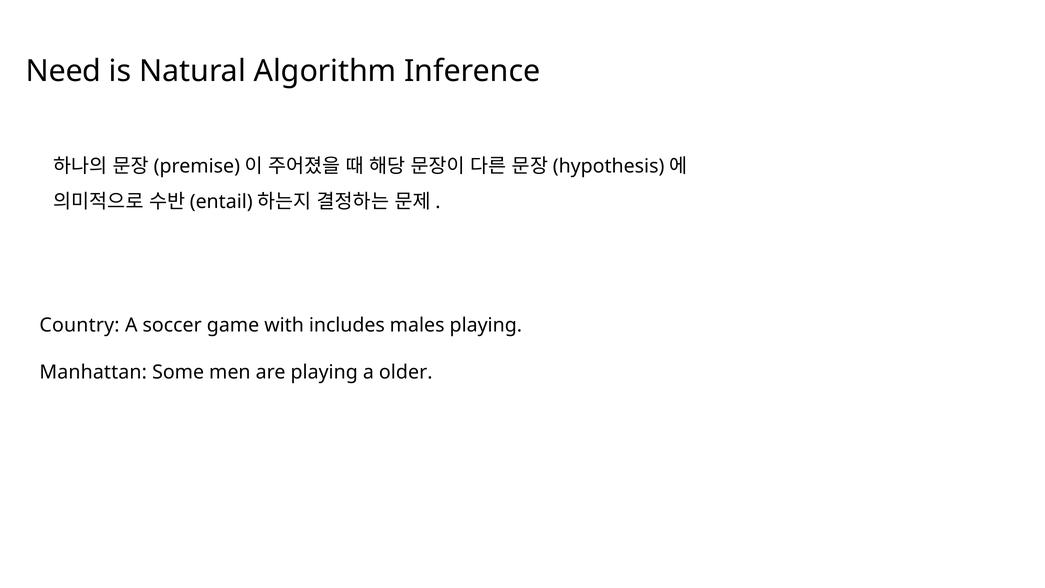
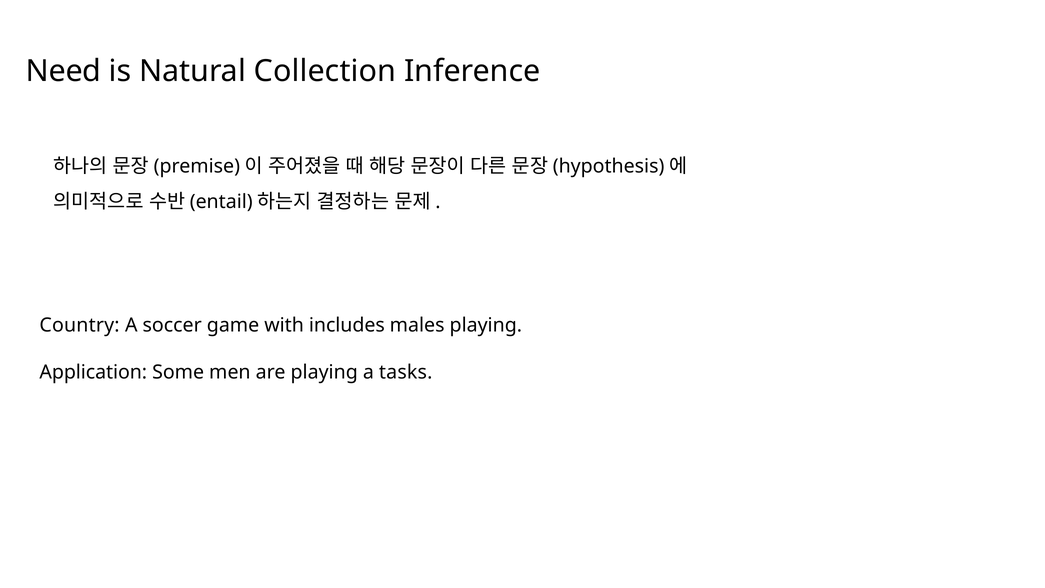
Algorithm: Algorithm -> Collection (325, 71)
Manhattan: Manhattan -> Application (93, 372)
older: older -> tasks (406, 372)
